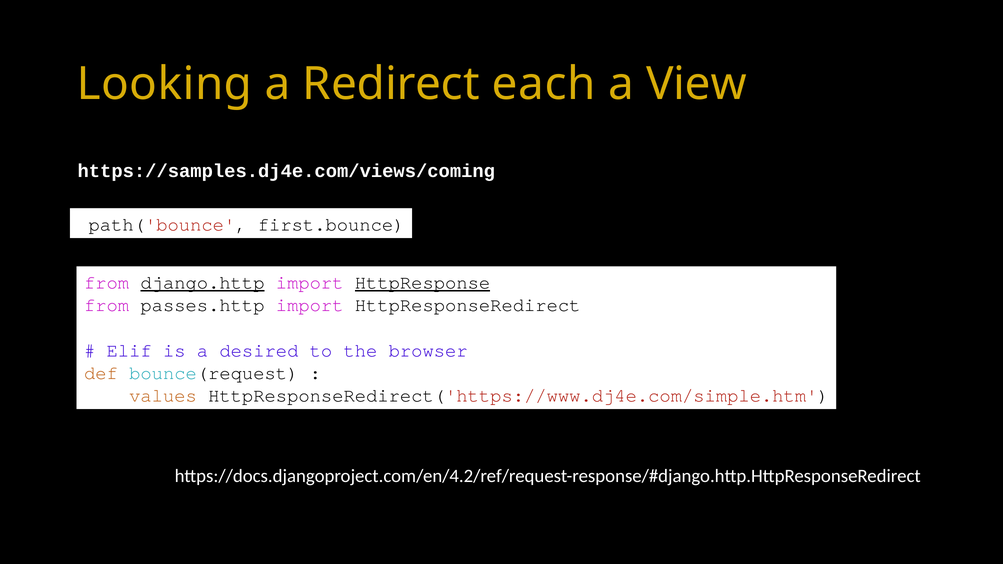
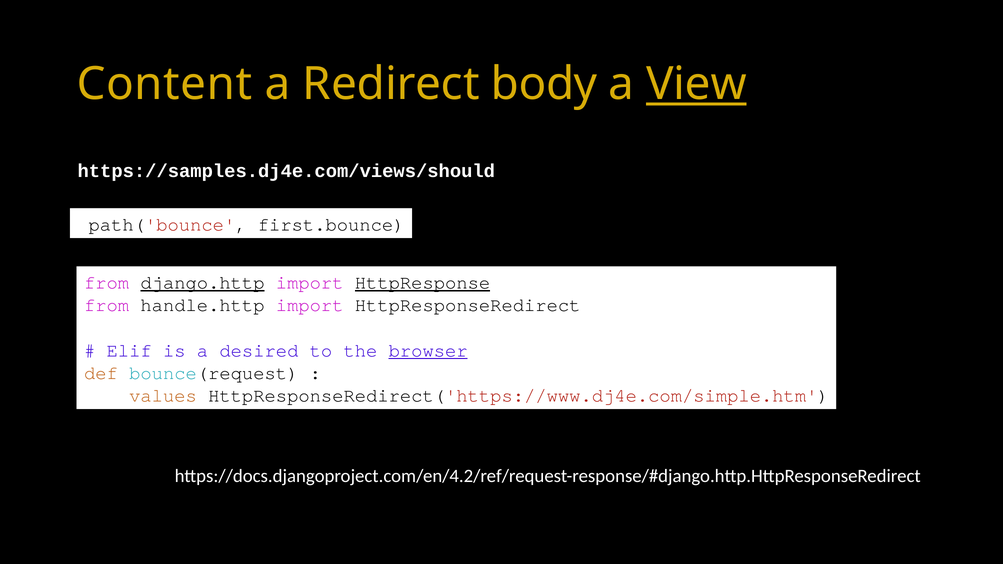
Looking: Looking -> Content (164, 84)
each: each -> body (544, 84)
View underline: none -> present (696, 84)
https://samples.dj4e.com/views/coming: https://samples.dj4e.com/views/coming -> https://samples.dj4e.com/views/should (286, 171)
passes.http: passes.http -> handle.http (202, 305)
browser underline: none -> present (428, 350)
